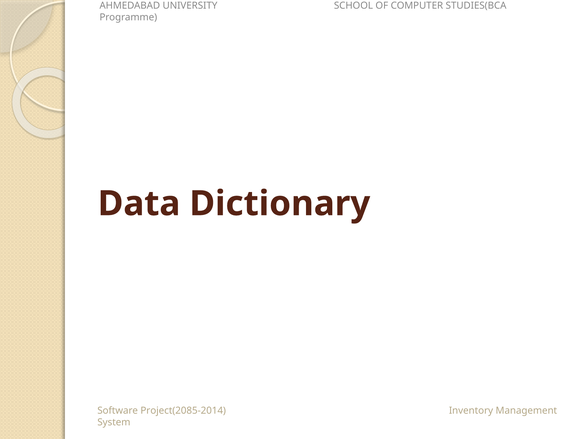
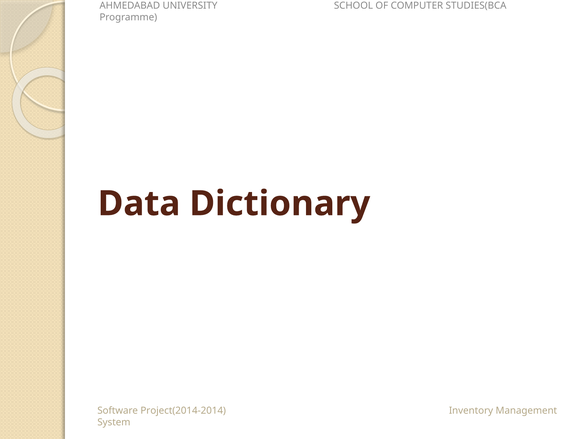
Project(2085-2014: Project(2085-2014 -> Project(2014-2014 (183, 411)
